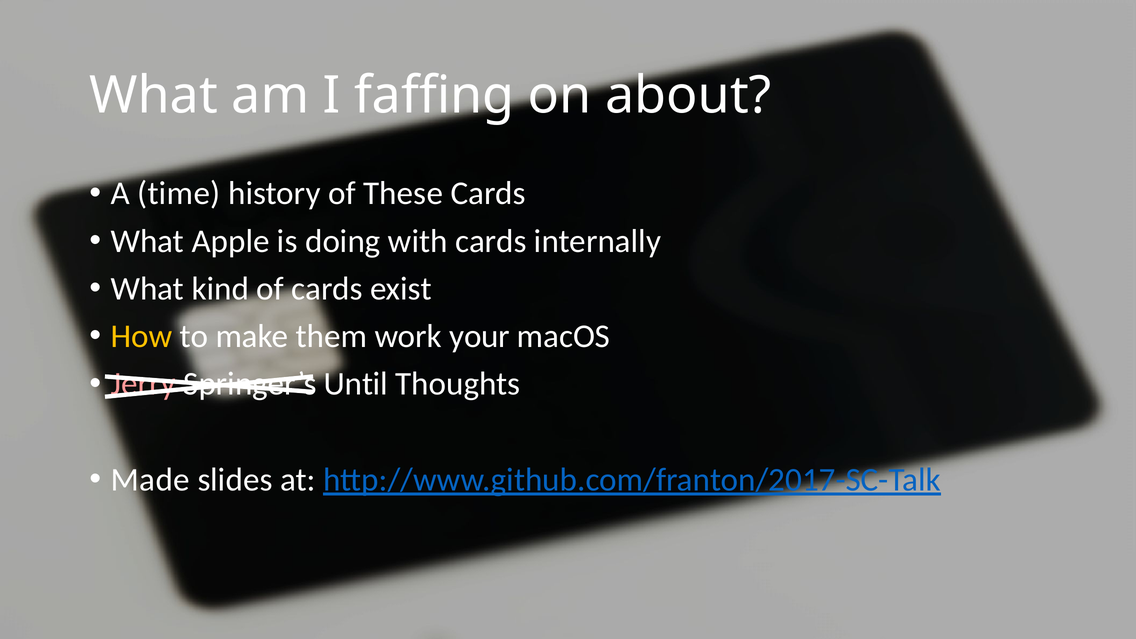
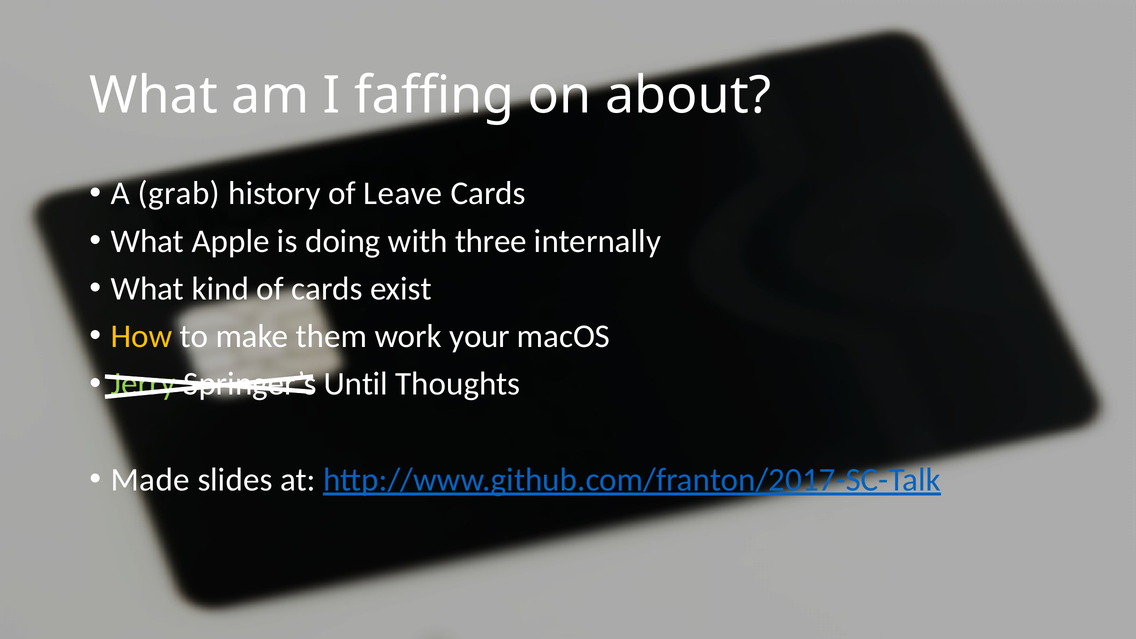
time: time -> grab (179, 193)
These: These -> Leave (403, 193)
with cards: cards -> three (491, 241)
Jerry colour: pink -> light green (143, 384)
